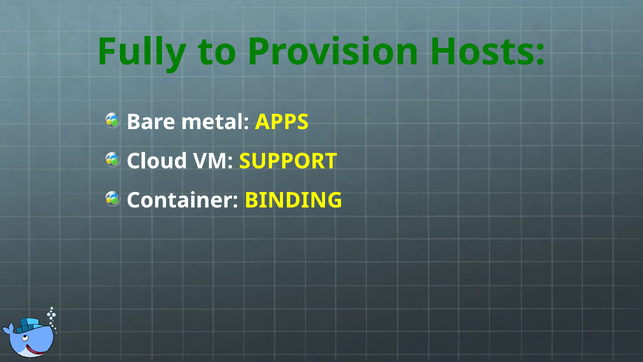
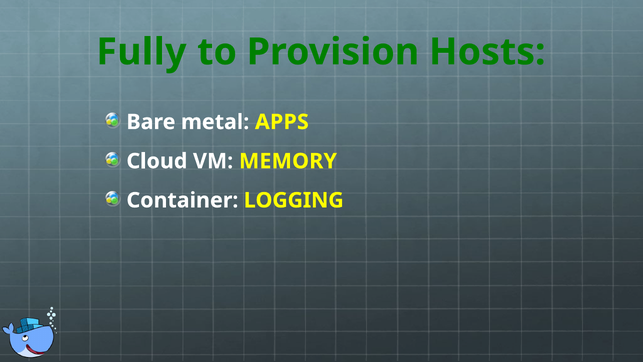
SUPPORT: SUPPORT -> MEMORY (288, 161)
BINDING: BINDING -> LOGGING (294, 200)
